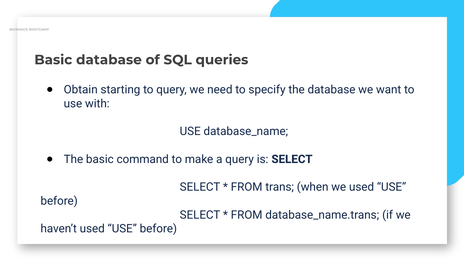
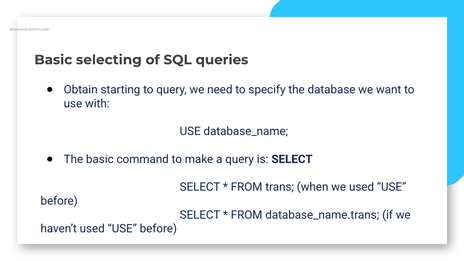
Basic database: database -> selecting (109, 60)
